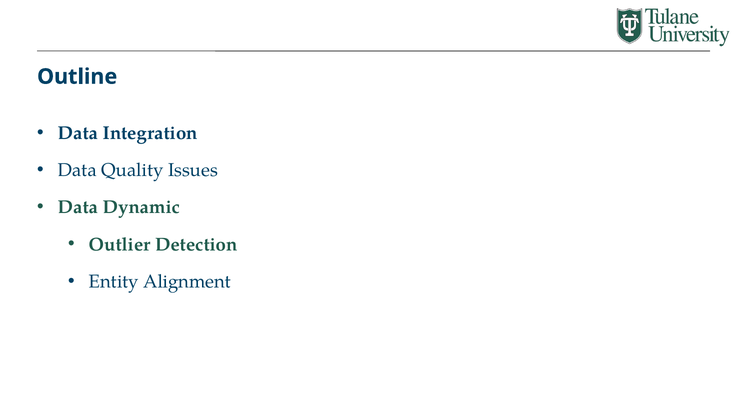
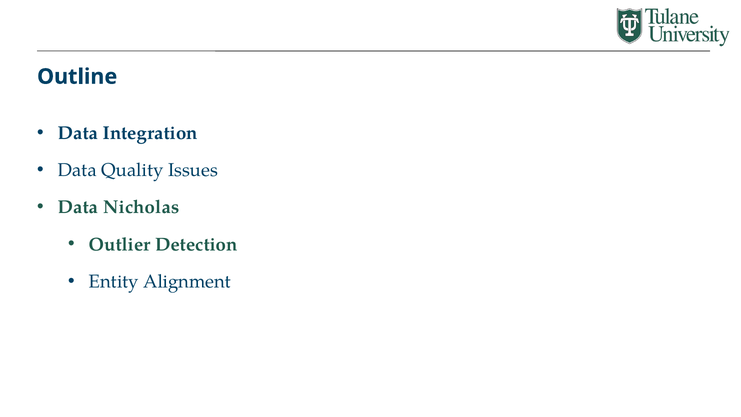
Dynamic: Dynamic -> Nicholas (141, 207)
